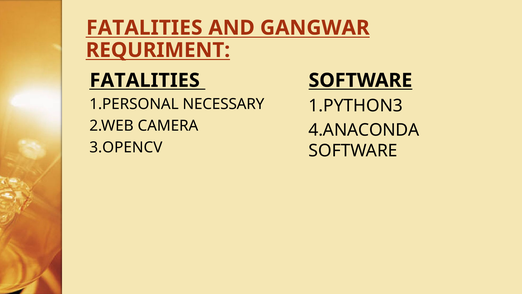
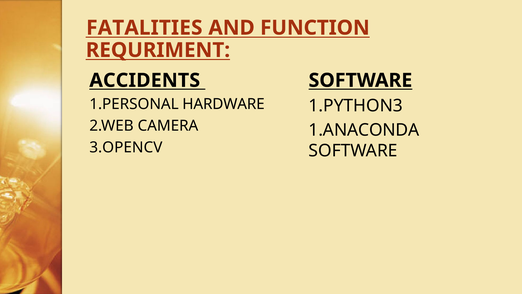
GANGWAR: GANGWAR -> FUNCTION (315, 28)
FATALITIES: FATALITIES -> ACCIDENTS (145, 80)
NECESSARY: NECESSARY -> HARDWARE (223, 104)
4.ANACONDA: 4.ANACONDA -> 1.ANACONDA (364, 130)
